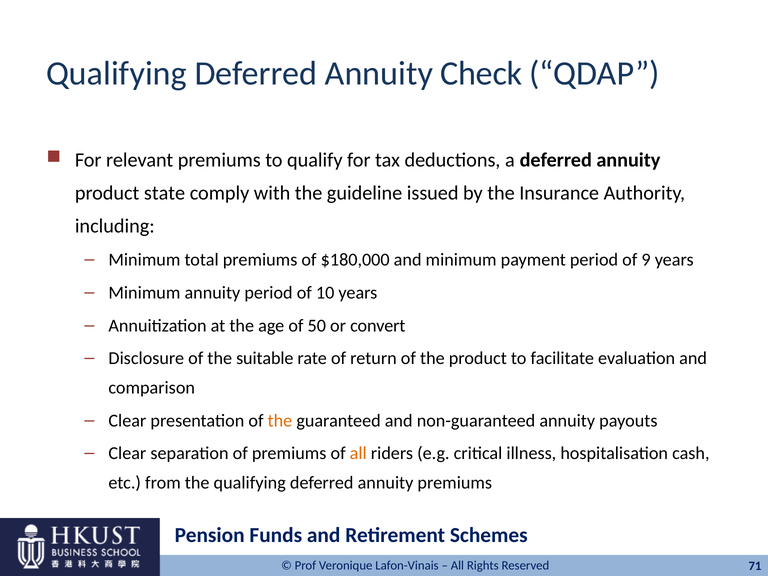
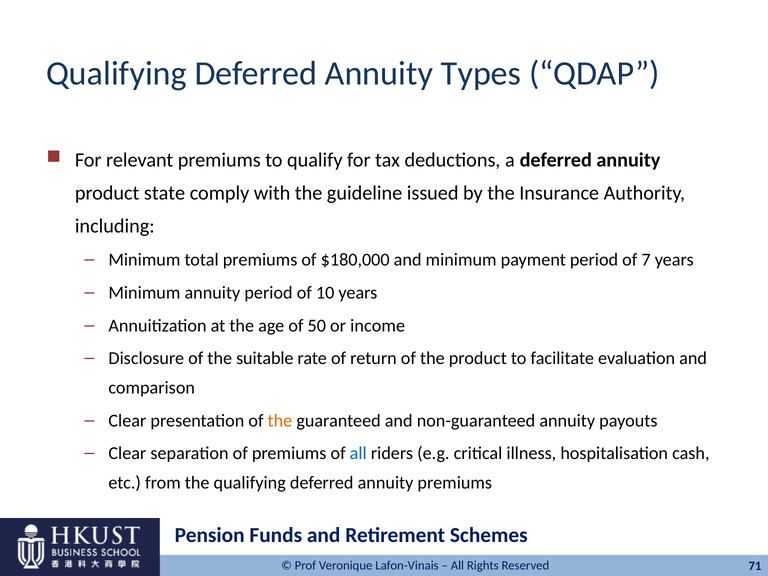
Check: Check -> Types (481, 73)
9: 9 -> 7 (646, 260)
convert: convert -> income (378, 326)
all colour: orange -> blue (358, 453)
